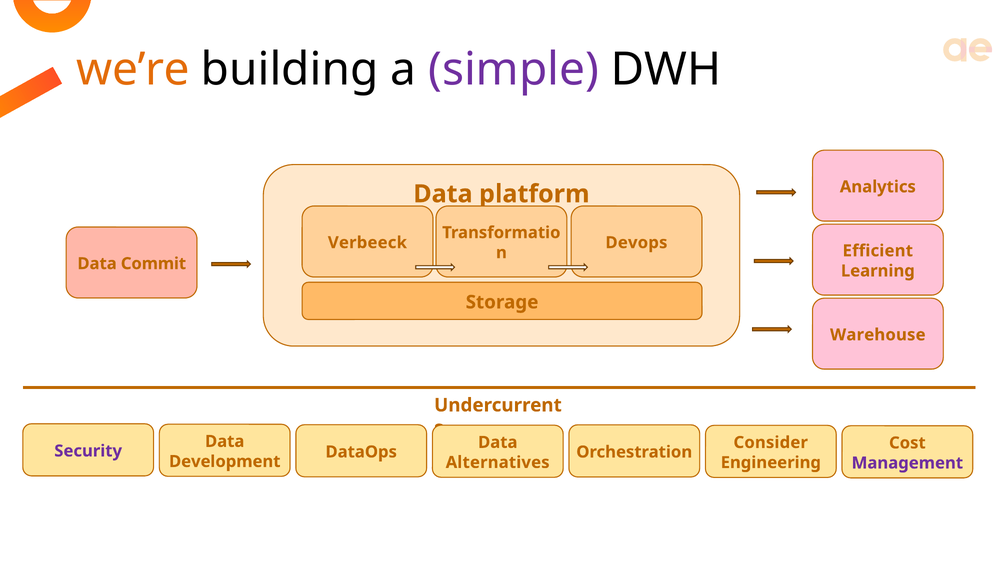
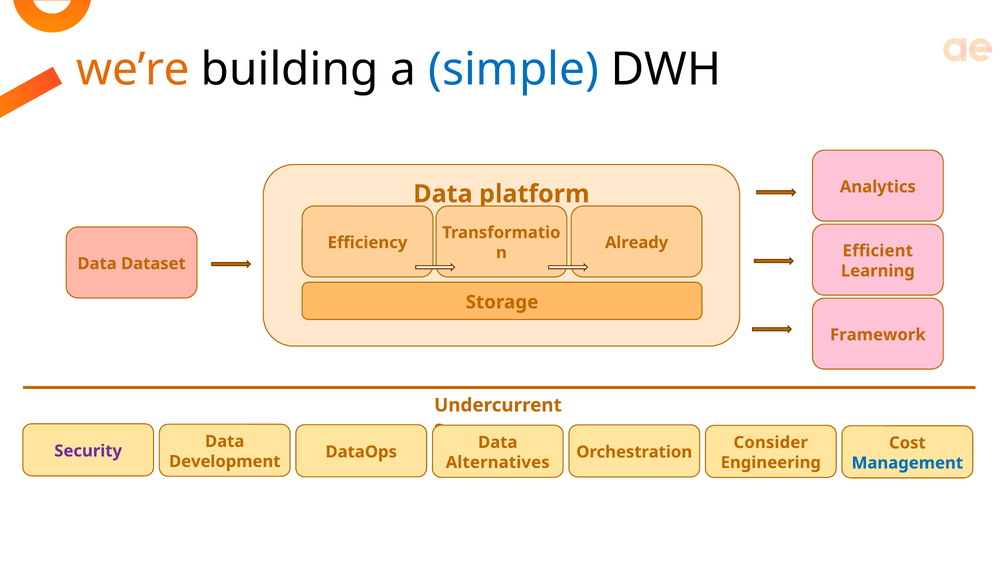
simple colour: purple -> blue (514, 70)
Verbeeck: Verbeeck -> Efficiency (367, 243)
Devops: Devops -> Already (637, 243)
Commit: Commit -> Dataset (153, 264)
Warehouse: Warehouse -> Framework (878, 335)
Management colour: purple -> blue (907, 463)
